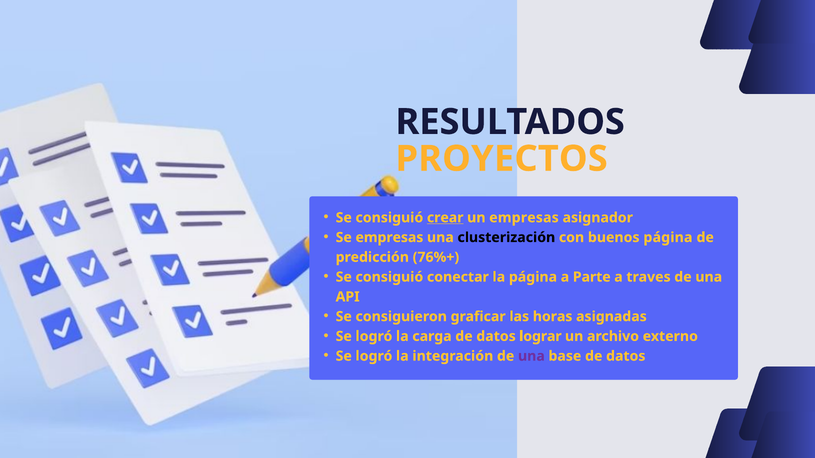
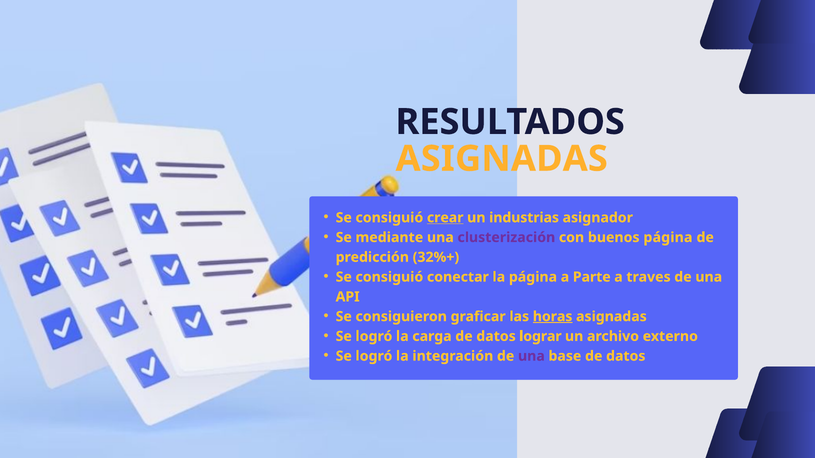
PROYECTOS: PROYECTOS -> ASIGNADAS (502, 159)
un empresas: empresas -> industrias (524, 218)
Se empresas: empresas -> mediante (389, 238)
clusterización colour: black -> purple (506, 238)
76%+: 76%+ -> 32%+ (436, 257)
horas underline: none -> present (553, 317)
